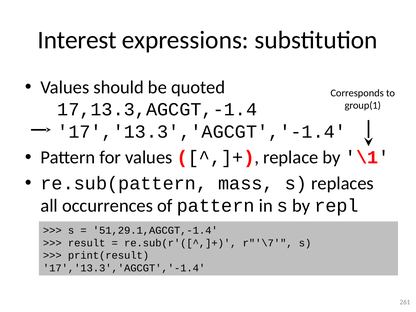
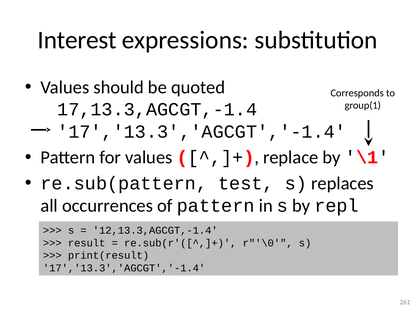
mass: mass -> test (246, 183)
51,29.1,AGCGT,-1.4: 51,29.1,AGCGT,-1.4 -> 12,13.3,AGCGT,-1.4 (155, 231)
r"'\7: r"'\7 -> r"'\0 (268, 243)
